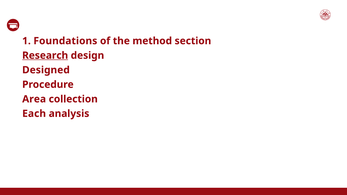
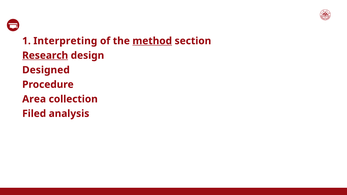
Foundations: Foundations -> Interpreting (65, 41)
method underline: none -> present (152, 41)
Each: Each -> Filed (34, 114)
